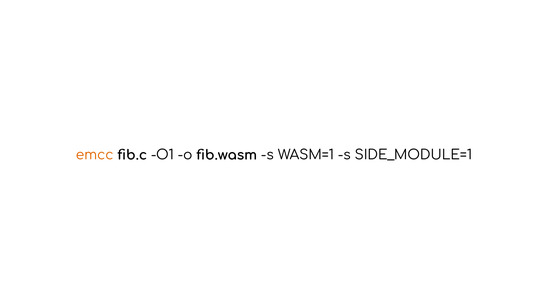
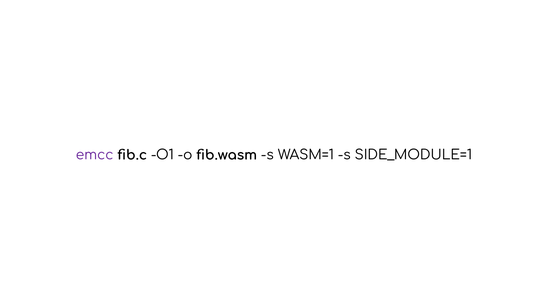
emcc colour: orange -> purple (95, 155)
